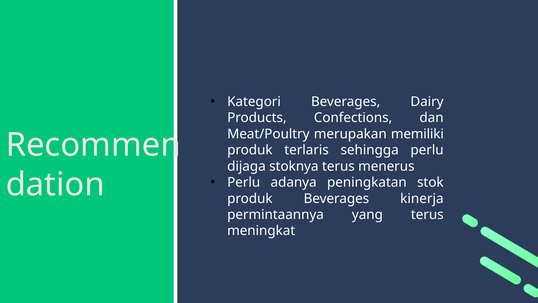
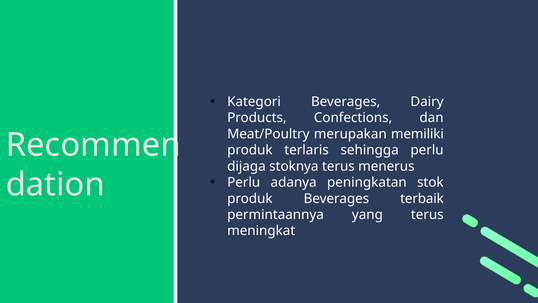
kinerja: kinerja -> terbaik (422, 198)
